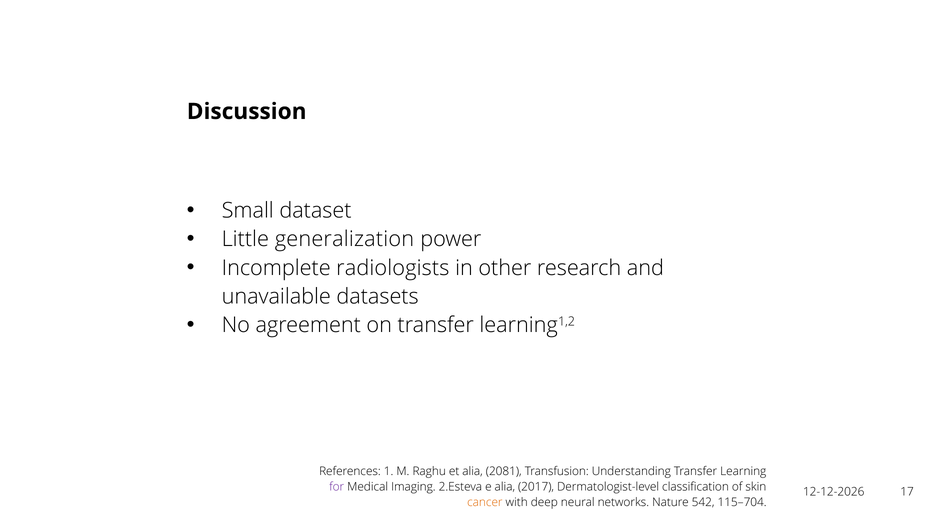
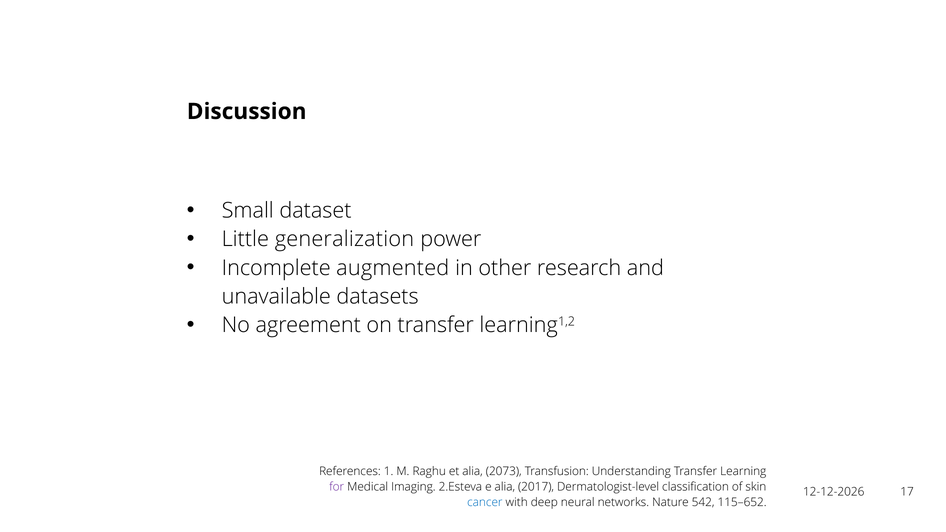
radiologists: radiologists -> augmented (393, 268)
2081: 2081 -> 2073 (504, 471)
cancer colour: orange -> blue (485, 502)
115–704: 115–704 -> 115–652 (742, 502)
